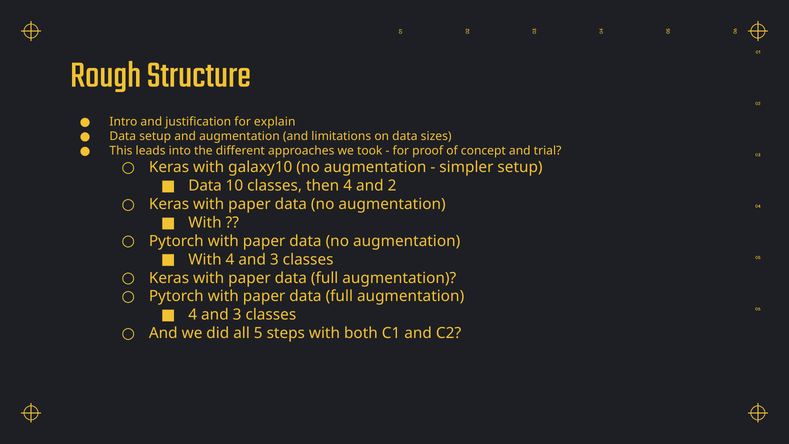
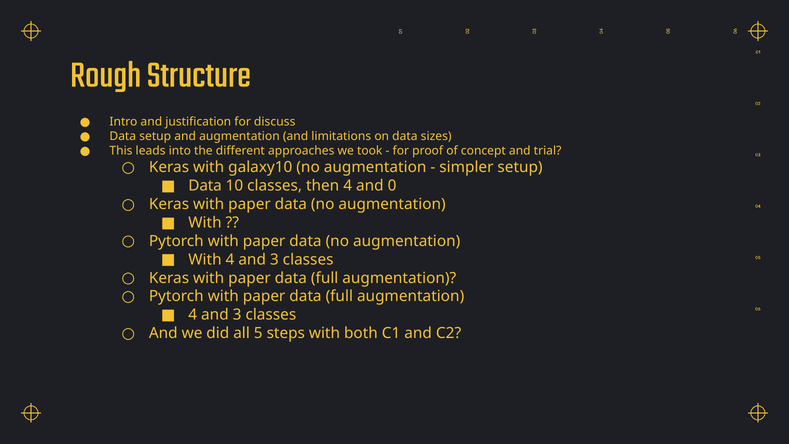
explain: explain -> discuss (275, 122)
2: 2 -> 0 (392, 186)
